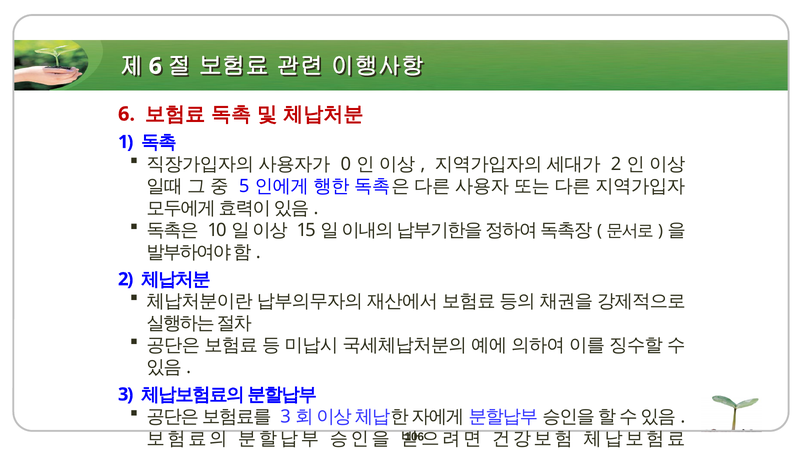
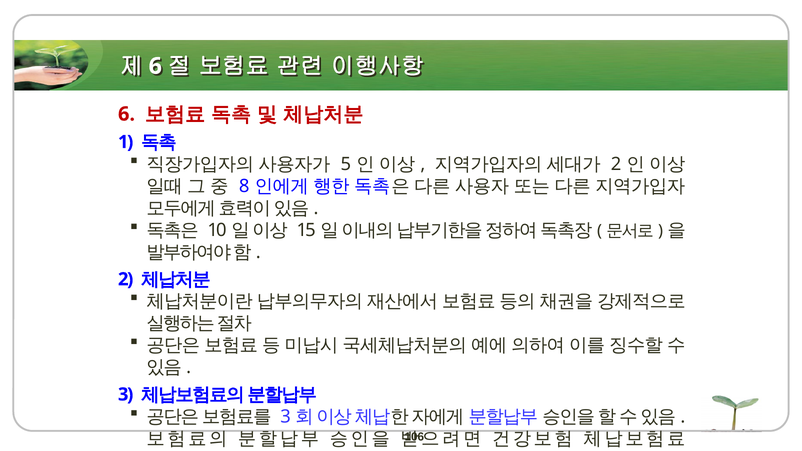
0: 0 -> 5 (346, 164)
5: 5 -> 8 (244, 186)
